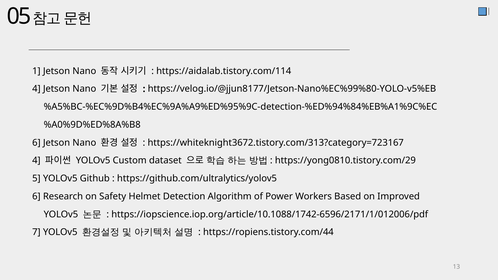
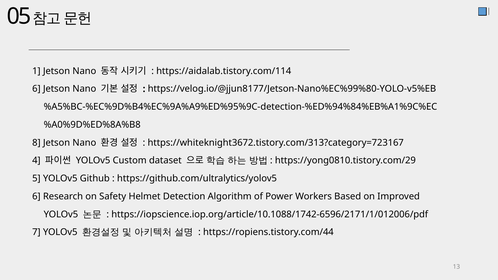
4: 4 -> 6 (36, 89)
6: 6 -> 8 (36, 143)
